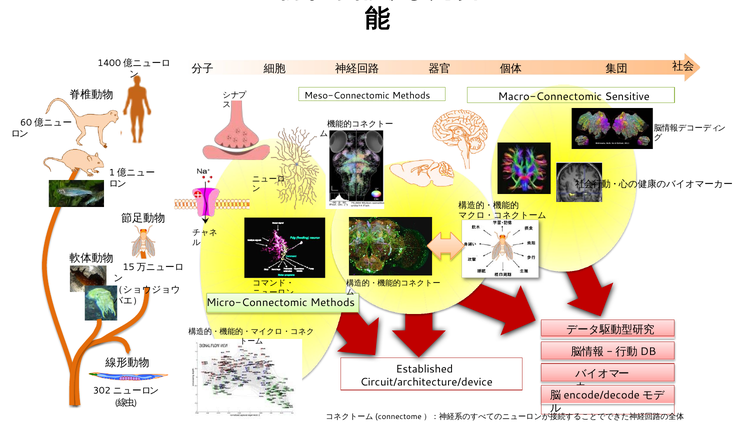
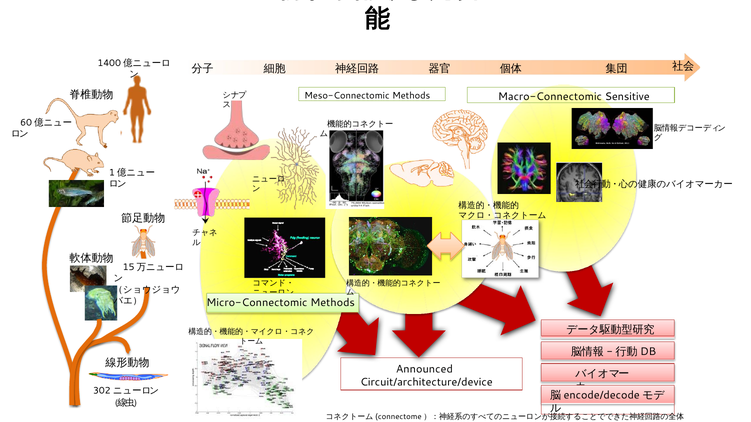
Established: Established -> Announced (424, 369)
